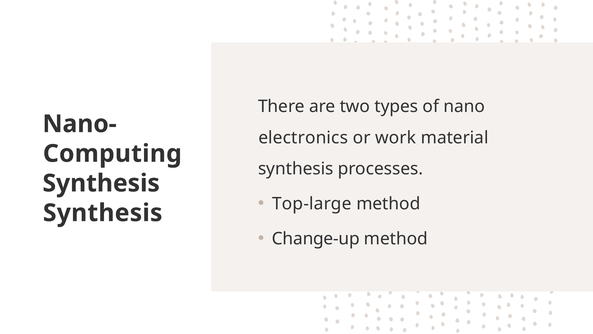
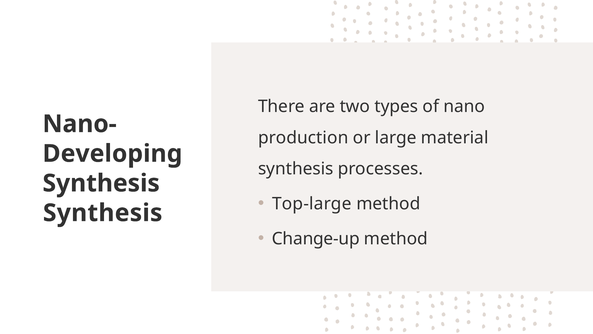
electronics: electronics -> production (303, 138)
work: work -> large (396, 138)
Computing: Computing -> Developing (112, 153)
